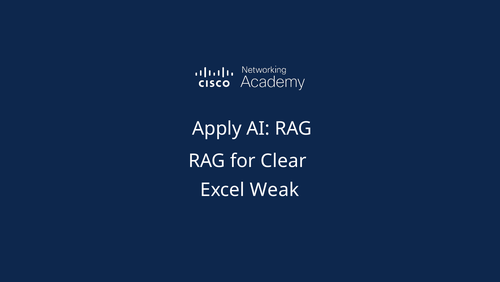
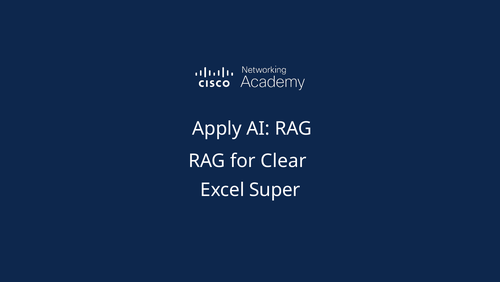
Weak: Weak -> Super (275, 190)
